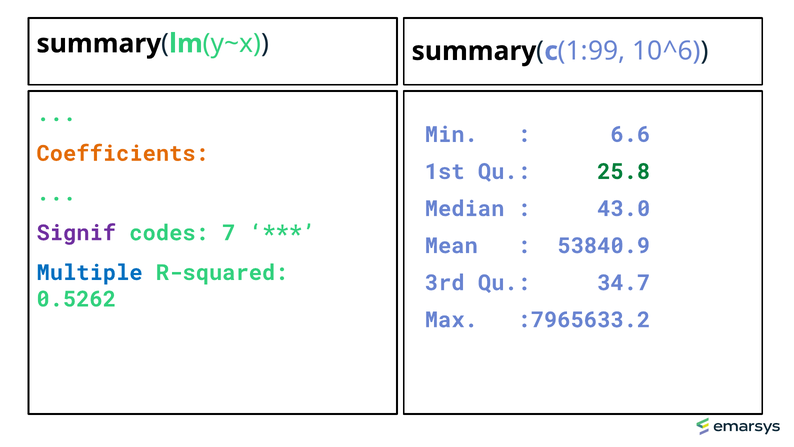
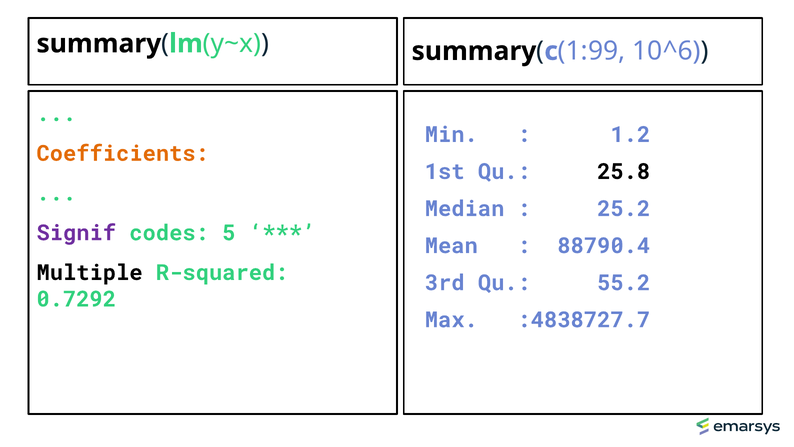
6.6: 6.6 -> 1.2 (630, 134)
25.8 colour: green -> black (624, 172)
43.0: 43.0 -> 25.2 (624, 209)
7: 7 -> 5 (229, 233)
53840.9: 53840.9 -> 88790.4 (604, 246)
Multiple colour: blue -> black (90, 272)
34.7: 34.7 -> 55.2 (624, 283)
0.5262: 0.5262 -> 0.7292 (76, 299)
:7965633.2: :7965633.2 -> :4838727.7 (584, 320)
